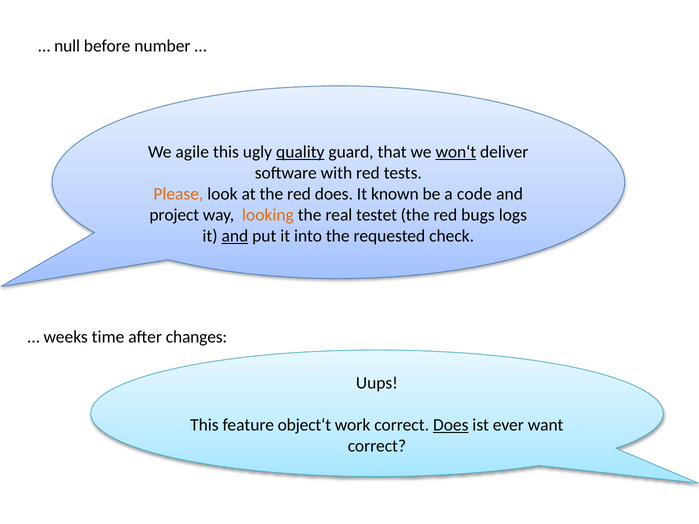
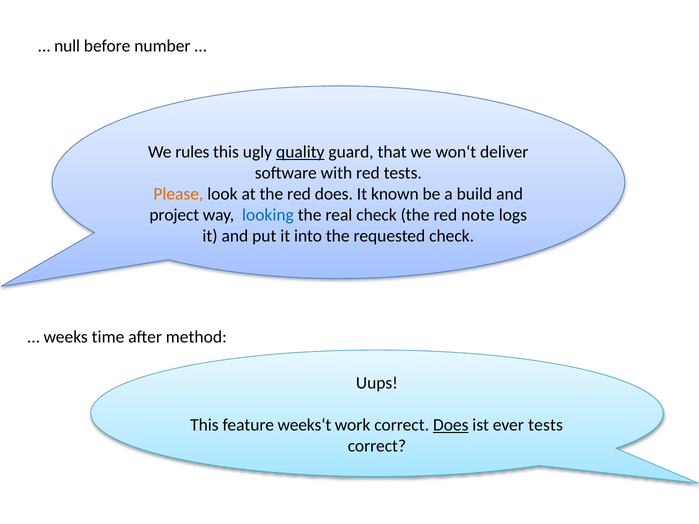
agile: agile -> rules (192, 152)
won‘t underline: present -> none (456, 152)
code: code -> build (474, 194)
looking colour: orange -> blue (268, 215)
real testet: testet -> check (377, 215)
bugs: bugs -> note (478, 215)
and underline: present -> none (235, 236)
changes: changes -> method (196, 337)
object‘t: object‘t -> weeks‘t (304, 425)
ever want: want -> tests (546, 425)
